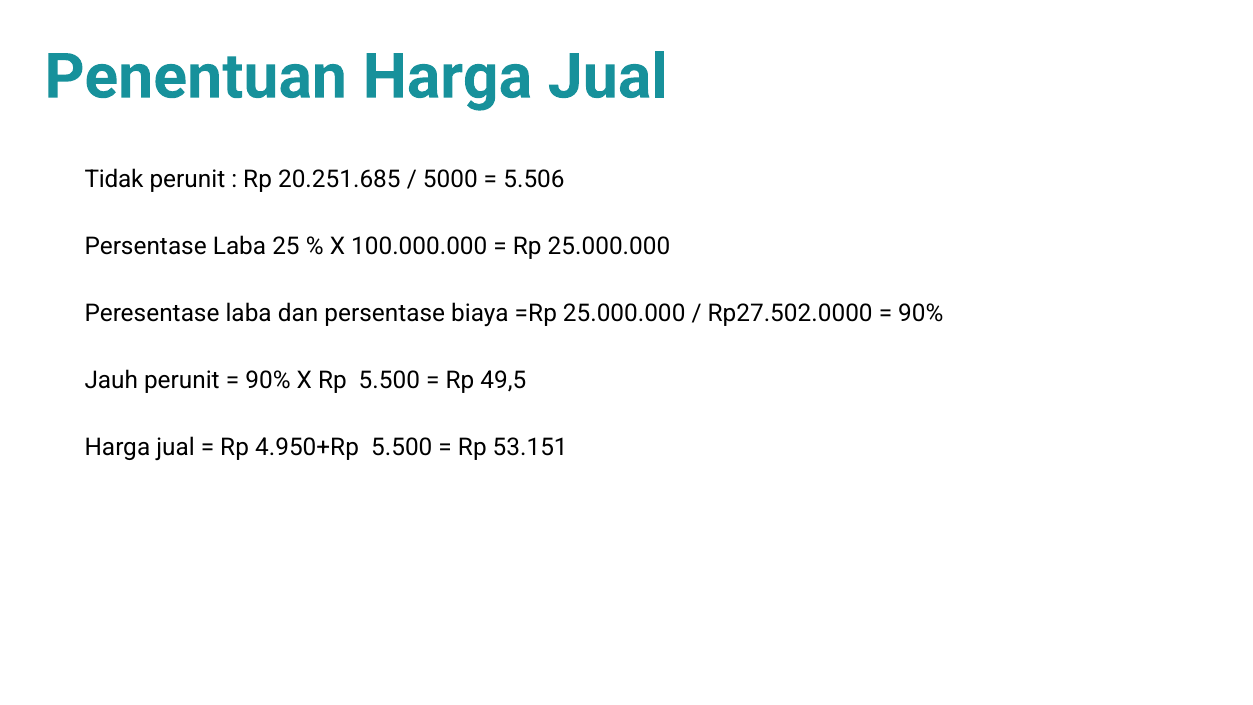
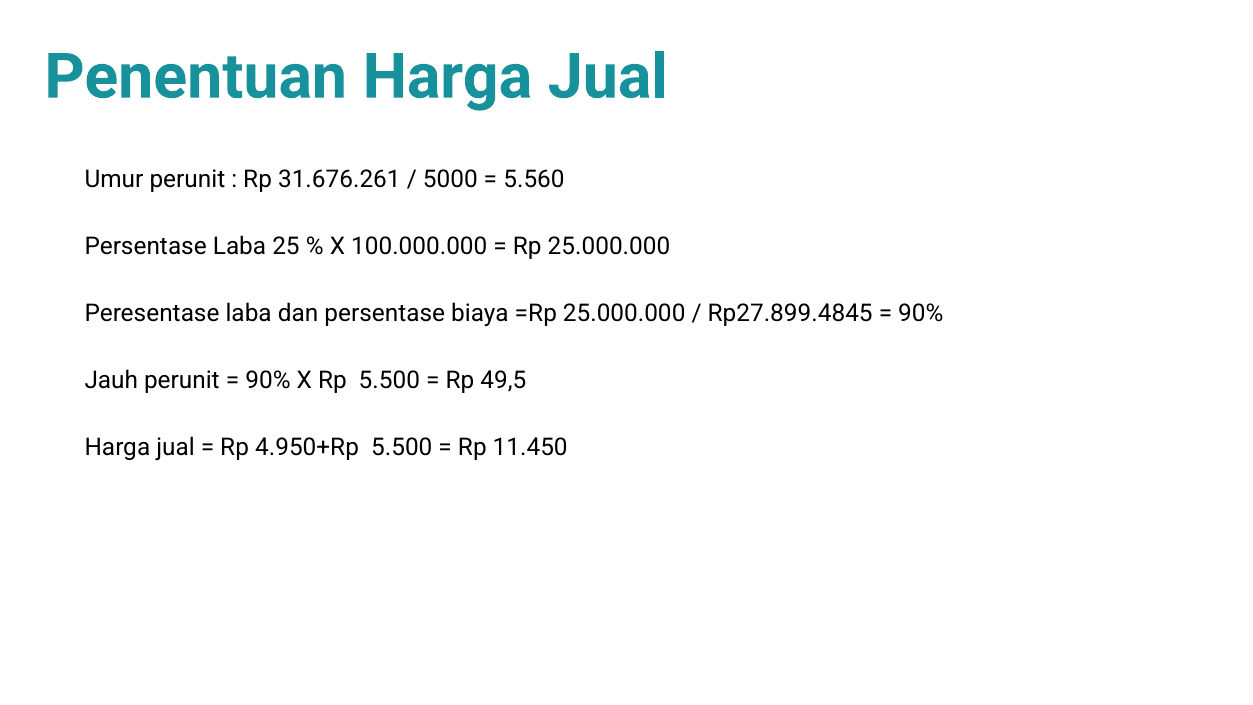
Tidak: Tidak -> Umur (114, 179)
20.251.685: 20.251.685 -> 31.676.261 (339, 179)
5.506: 5.506 -> 5.560 (534, 179)
Rp27.502.0000: Rp27.502.0000 -> Rp27.899.4845 (790, 313)
53.151: 53.151 -> 11.450 (530, 448)
